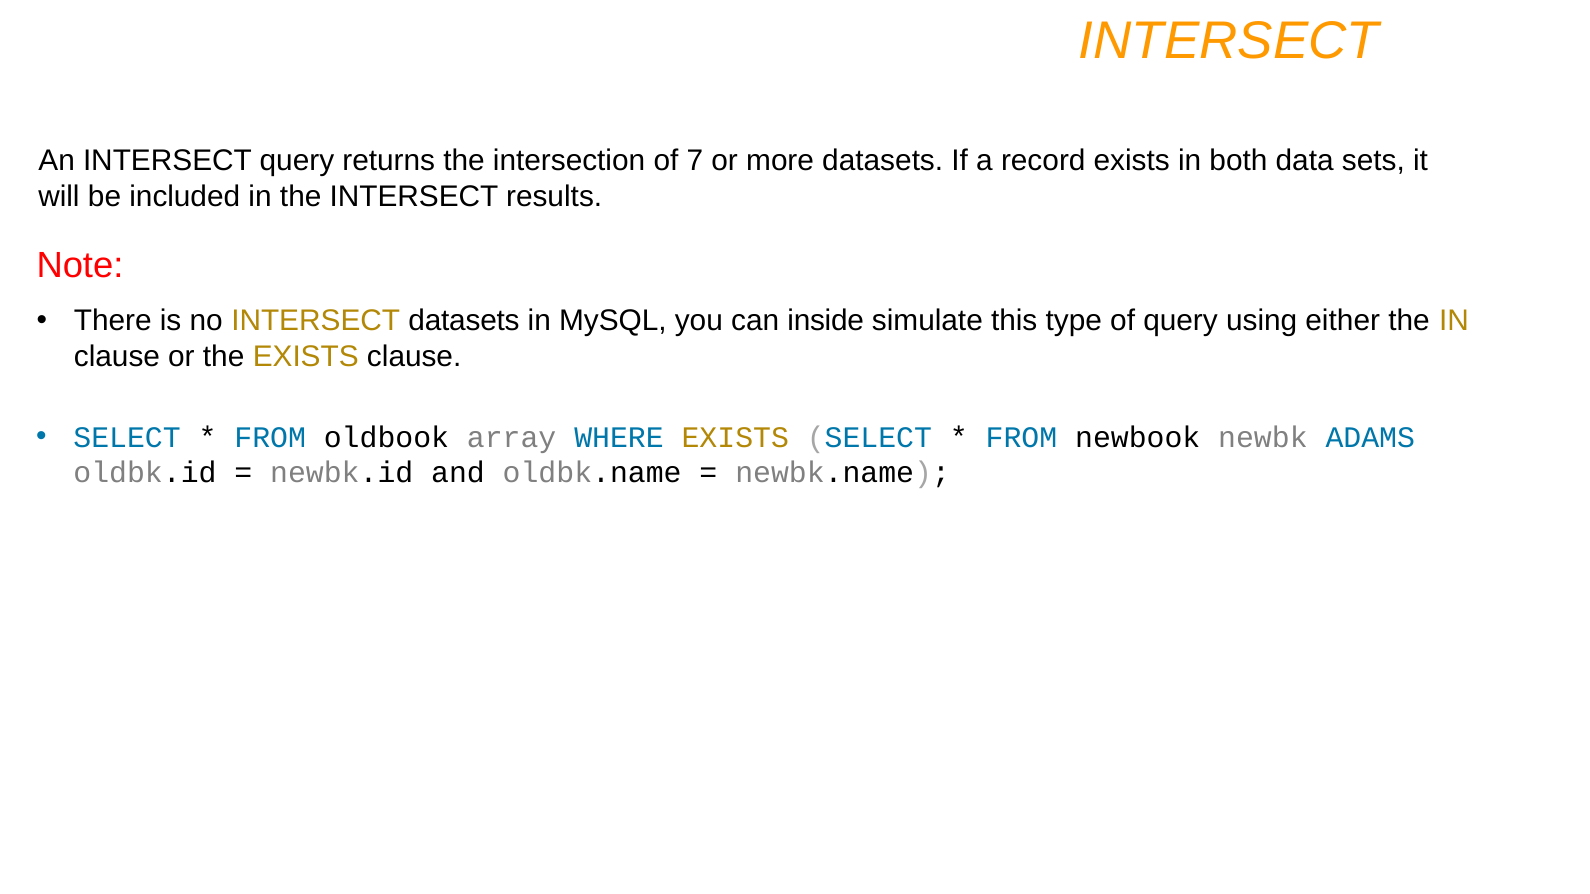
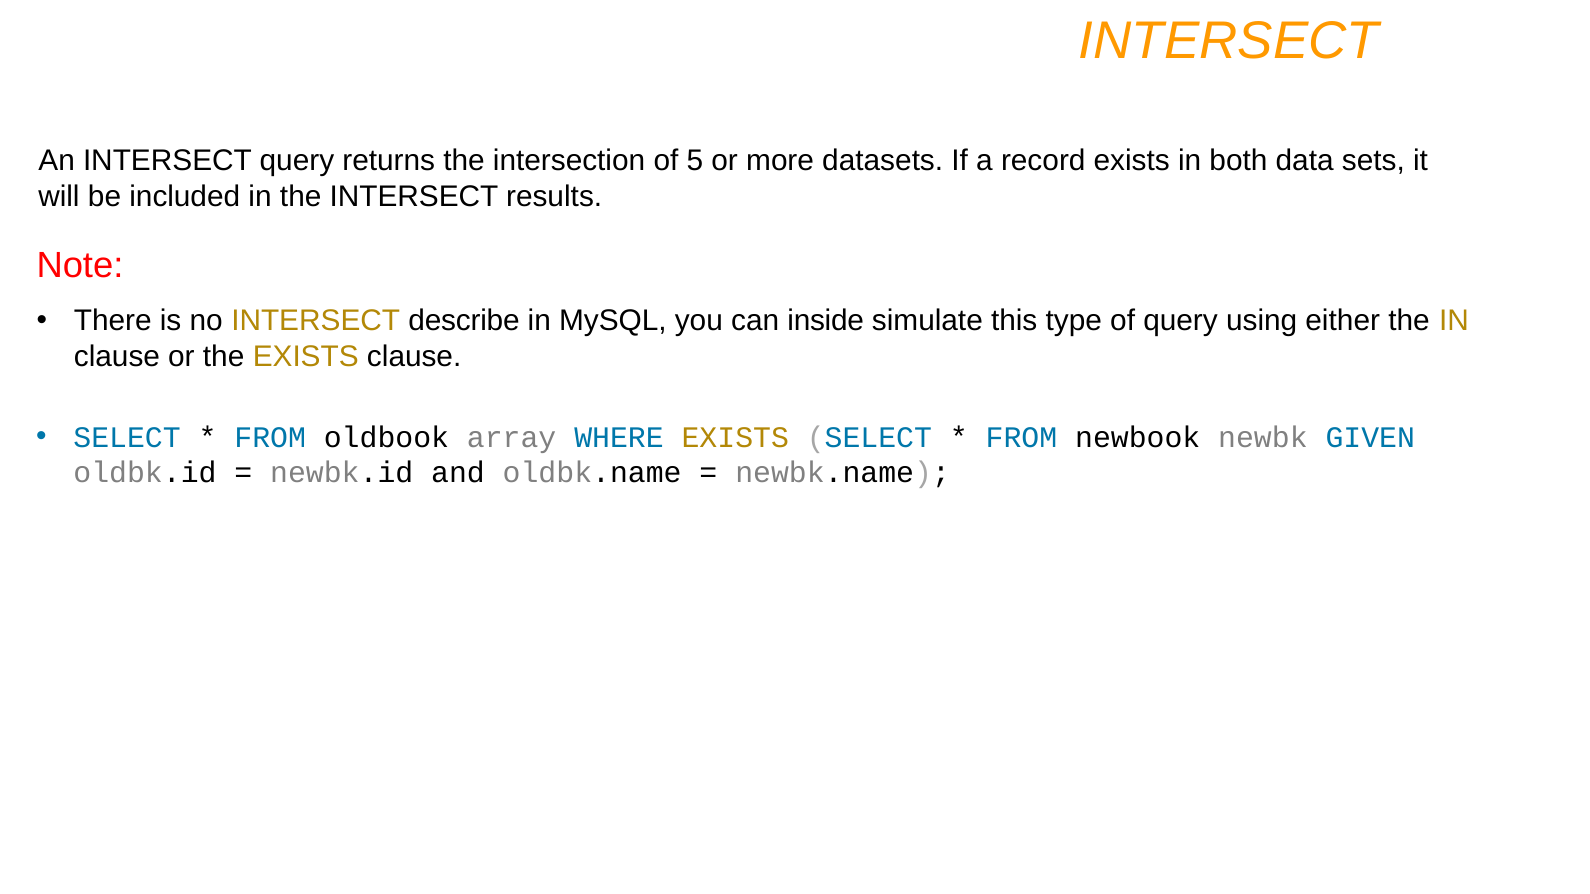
7: 7 -> 5 (695, 161)
INTERSECT datasets: datasets -> describe (464, 321)
ADAMS: ADAMS -> GIVEN (1370, 437)
